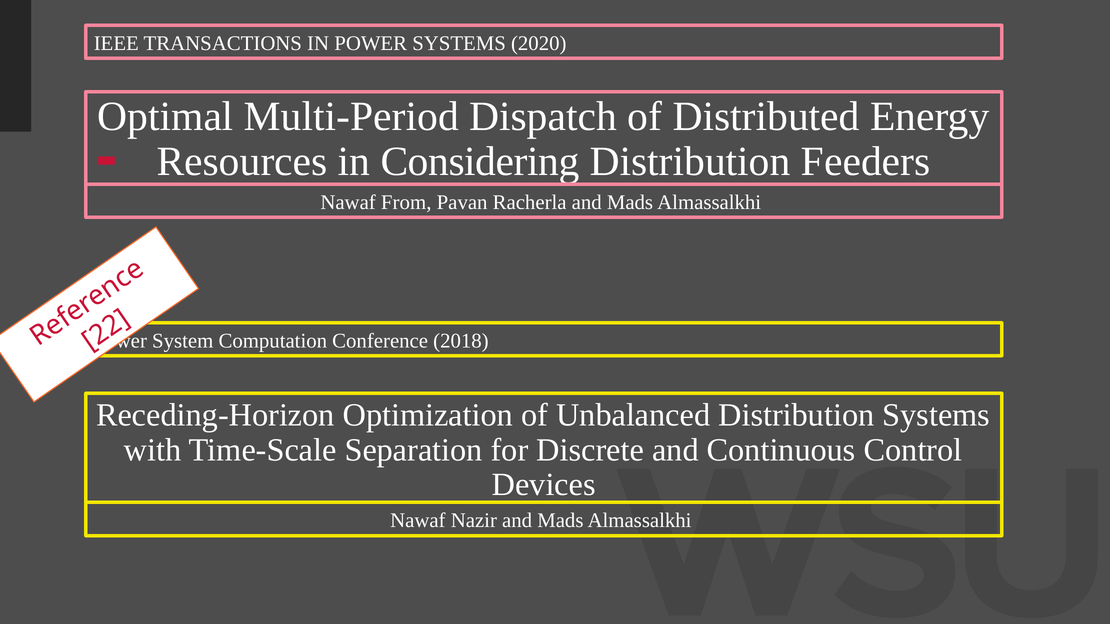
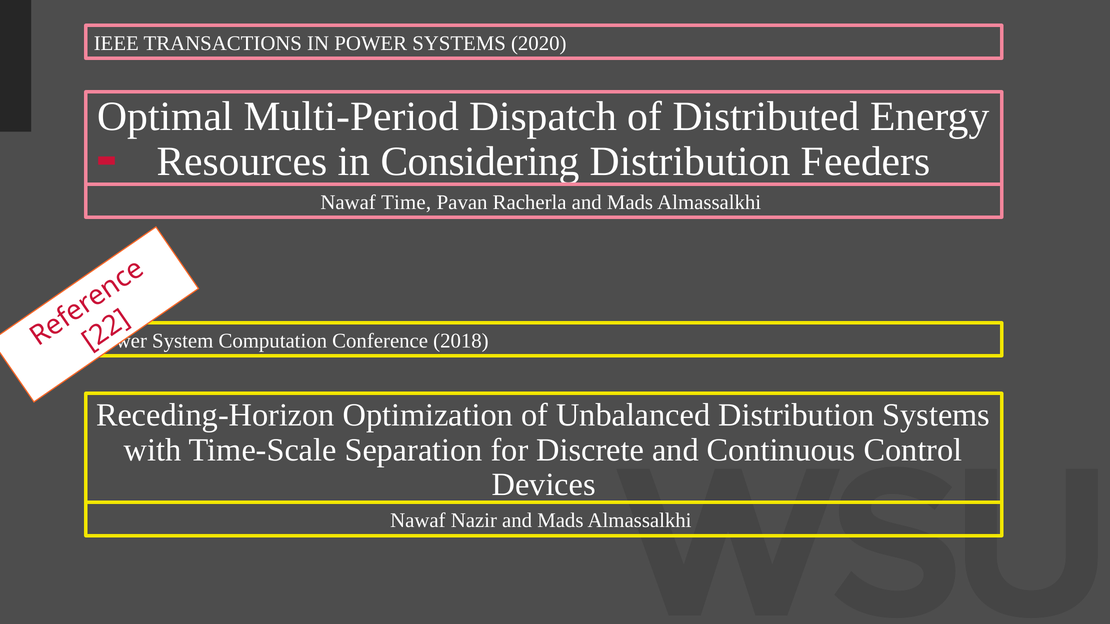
From: From -> Time (406, 202)
